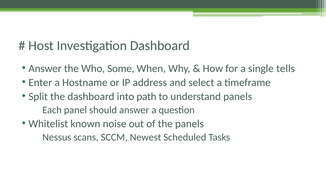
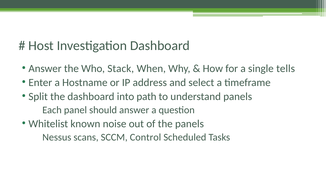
Some: Some -> Stack (121, 69)
Newest: Newest -> Control (145, 138)
